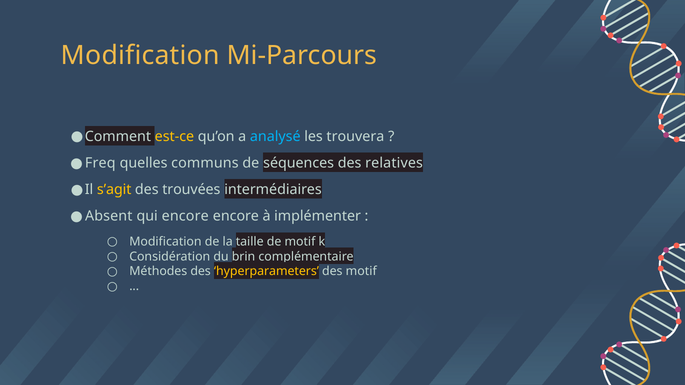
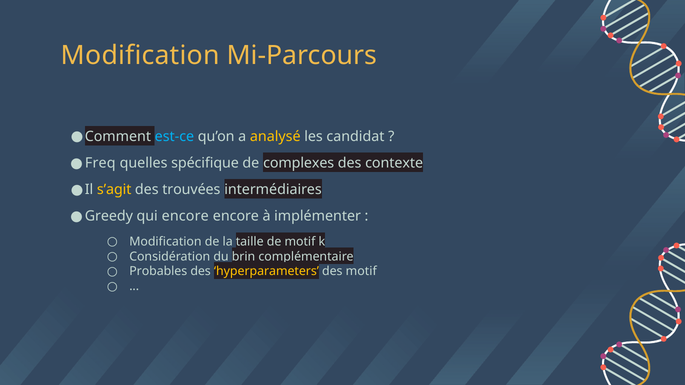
est-ce colour: yellow -> light blue (174, 136)
analysé colour: light blue -> yellow (275, 136)
trouvera: trouvera -> candidat (355, 136)
communs: communs -> spécifique (205, 163)
séquences: séquences -> complexes (299, 163)
relatives: relatives -> contexte (394, 163)
Absent: Absent -> Greedy (109, 216)
Méthodes: Méthodes -> Probables (158, 272)
